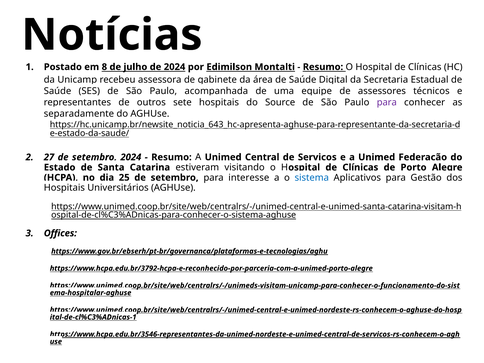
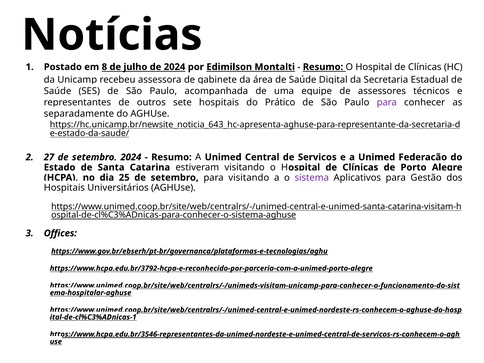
Source: Source -> Prático (280, 102)
para interesse: interesse -> visitando (249, 178)
sistema colour: blue -> purple (312, 178)
